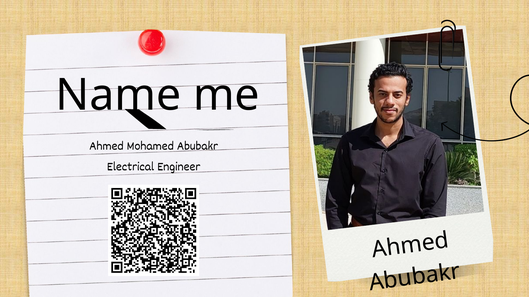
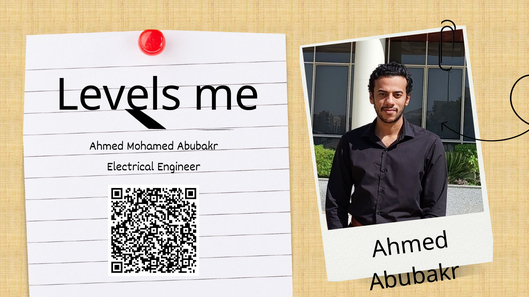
Name: Name -> Levels (119, 95)
